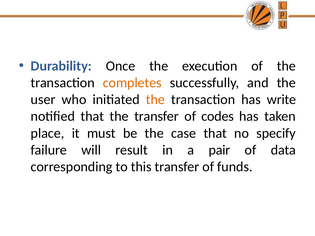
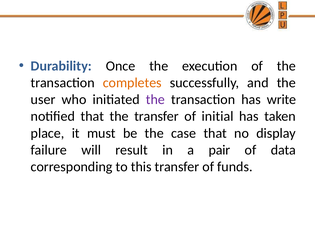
the colour: orange -> purple (155, 100)
codes: codes -> initial (218, 116)
specify: specify -> display (276, 133)
